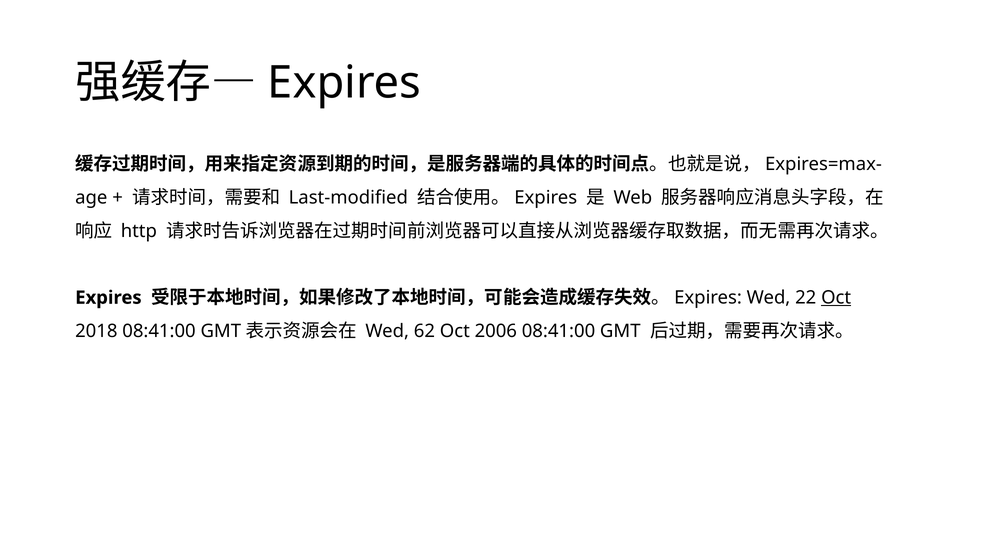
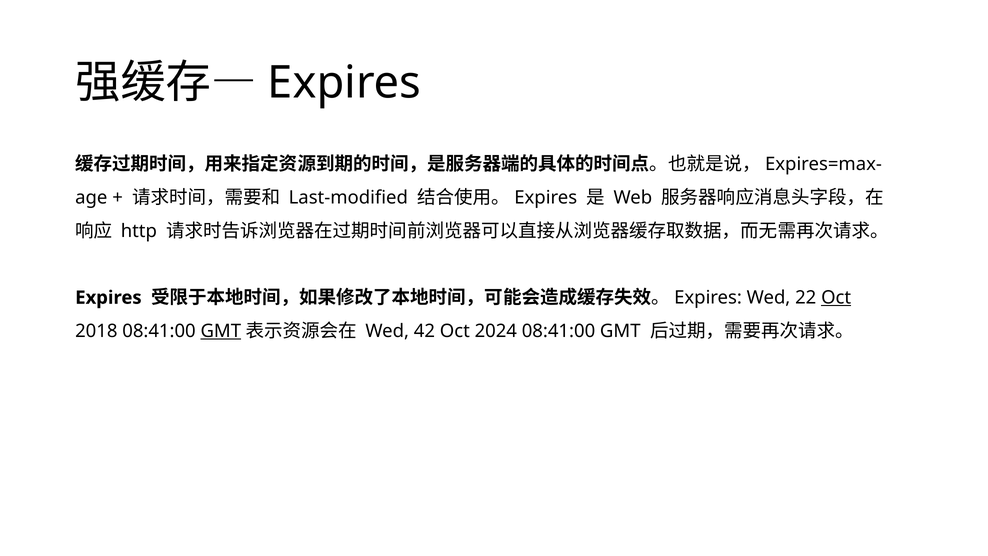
GMT underline: none -> present (221, 331)
62: 62 -> 42 (424, 331)
2006: 2006 -> 2024 (496, 331)
